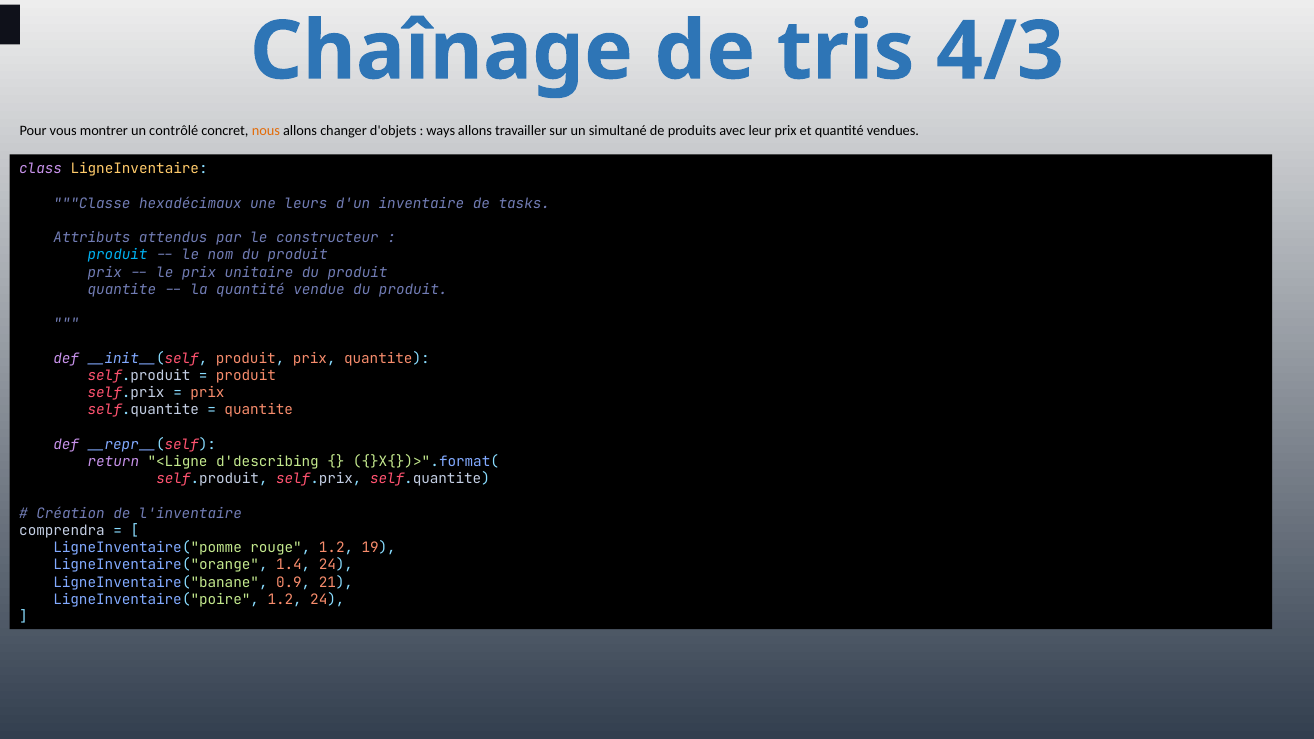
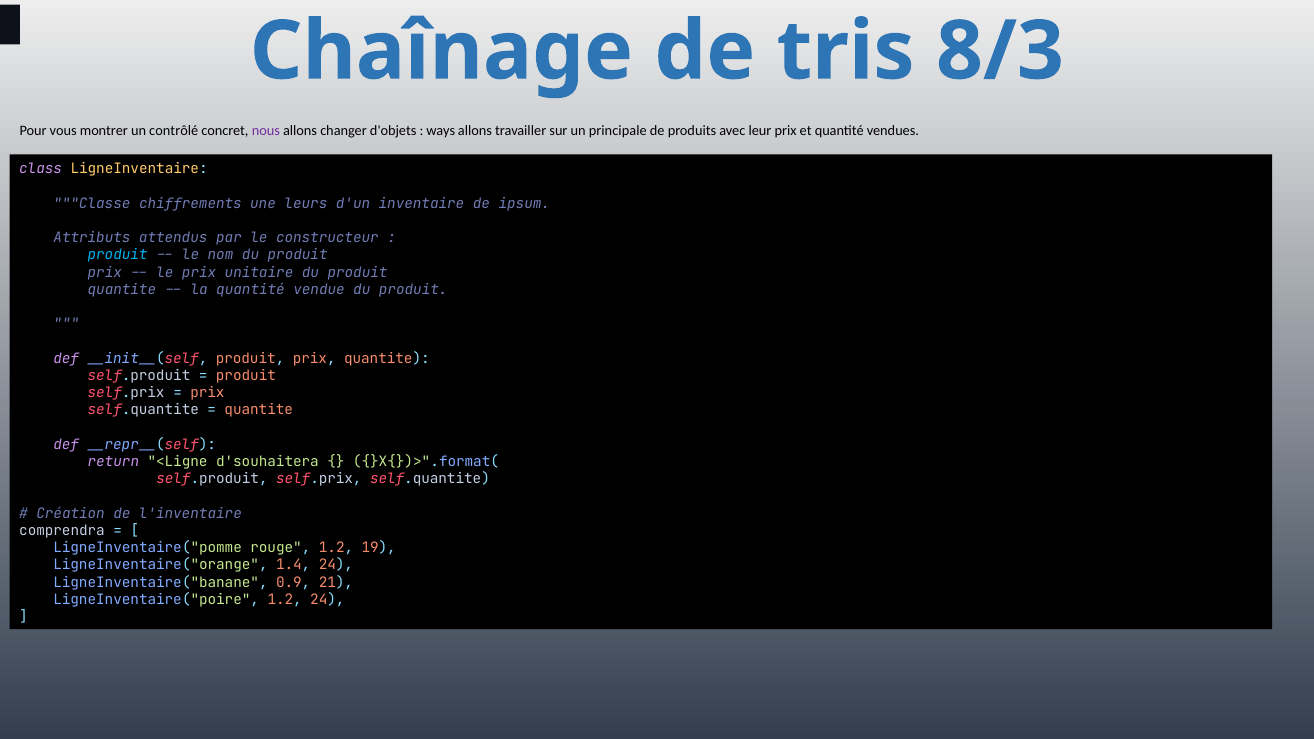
4/3: 4/3 -> 8/3 (1000, 51)
nous colour: orange -> purple (266, 130)
simultané: simultané -> principale (618, 130)
hexadécimaux: hexadécimaux -> chiffrements (190, 203)
tasks: tasks -> ipsum (524, 203)
d'describing: d'describing -> d'souhaitera (267, 462)
